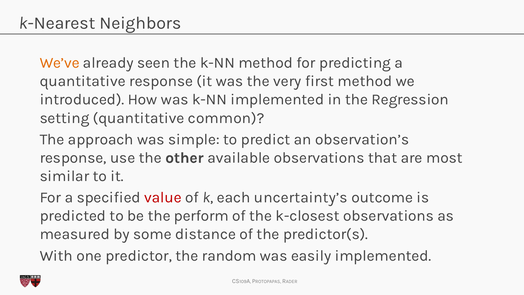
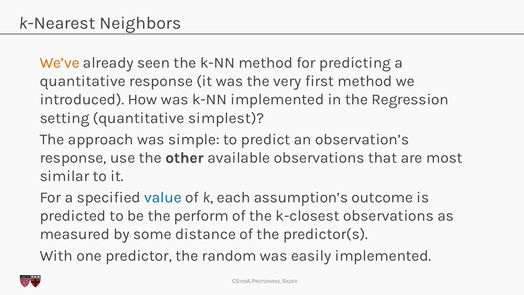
common: common -> simplest (226, 118)
value colour: red -> blue (163, 197)
uncertainty’s: uncertainty’s -> assumption’s (301, 197)
